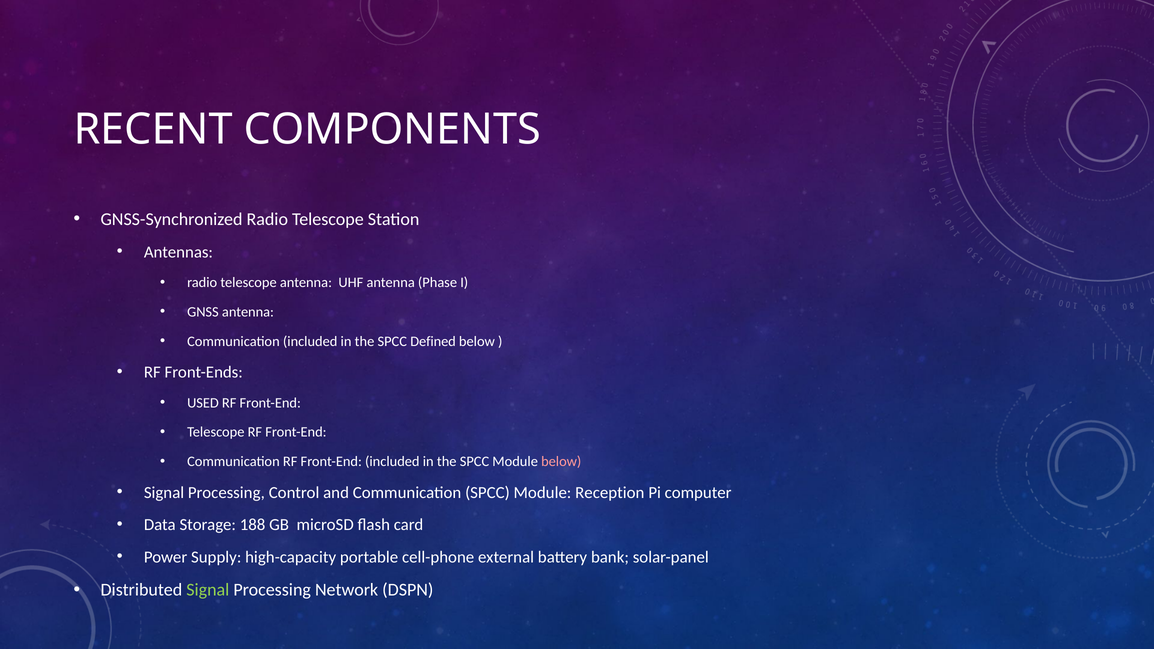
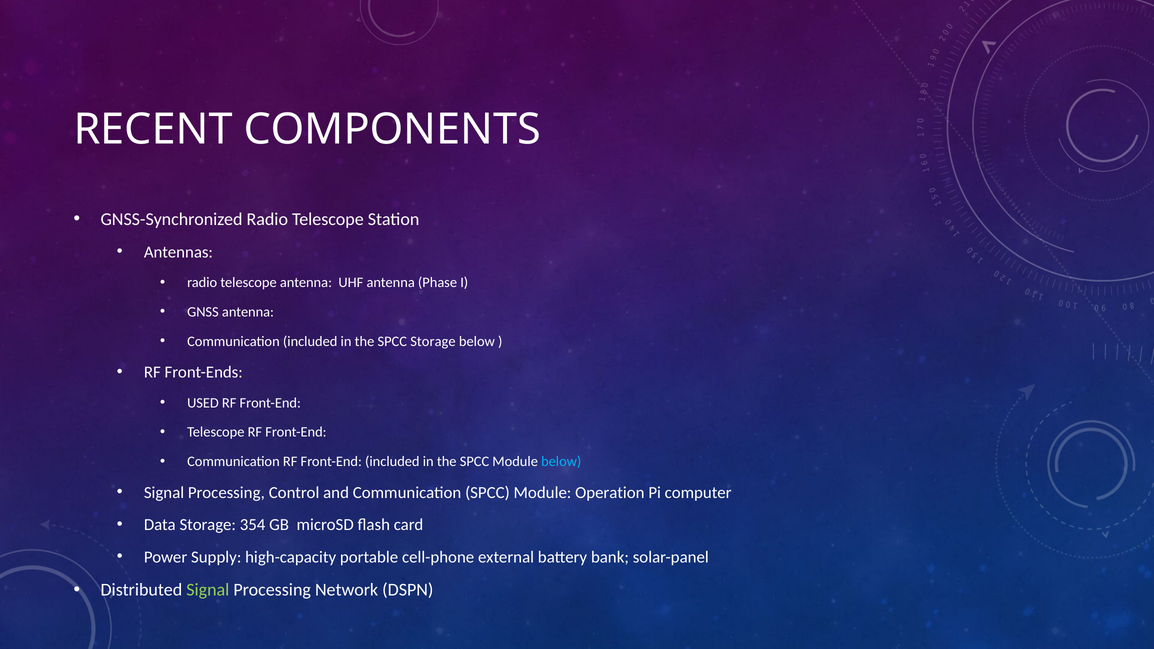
SPCC Defined: Defined -> Storage (433, 341)
below colour: pink -> light blue (561, 462)
Reception: Reception -> Operation (610, 493)
188: 188 -> 354 (253, 525)
